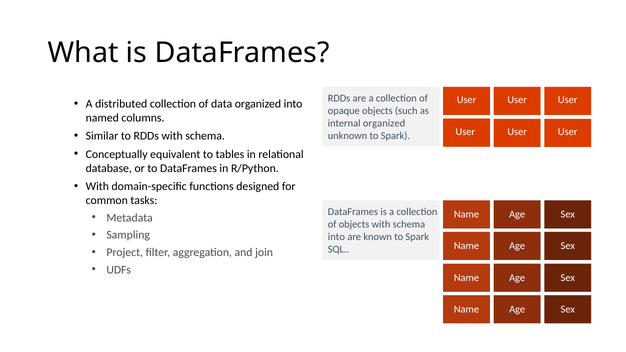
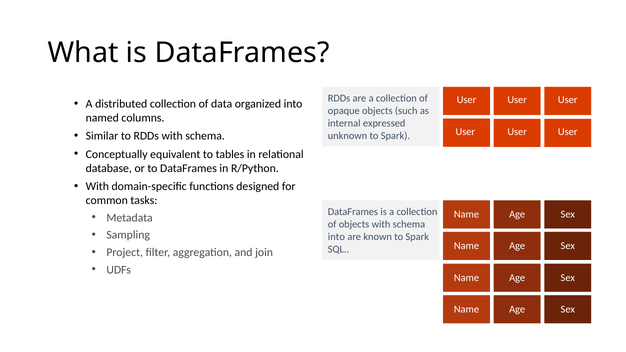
internal organized: organized -> expressed (384, 123)
